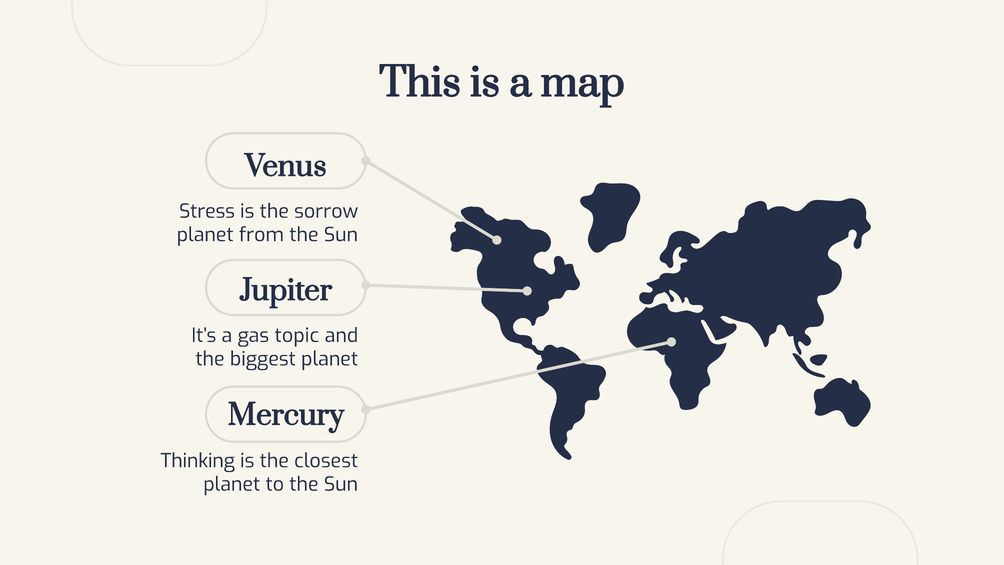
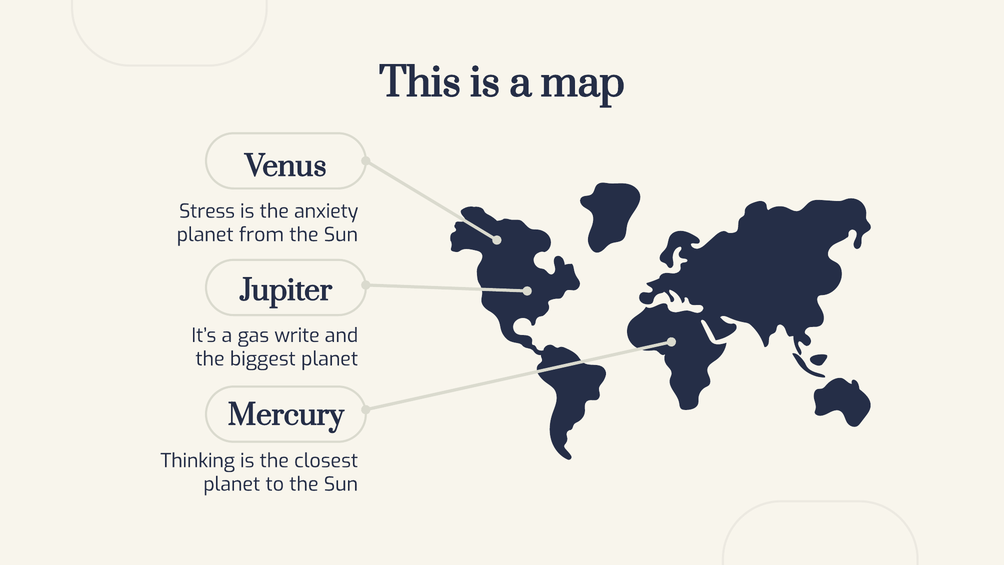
sorrow: sorrow -> anxiety (326, 211)
topic: topic -> write (297, 335)
